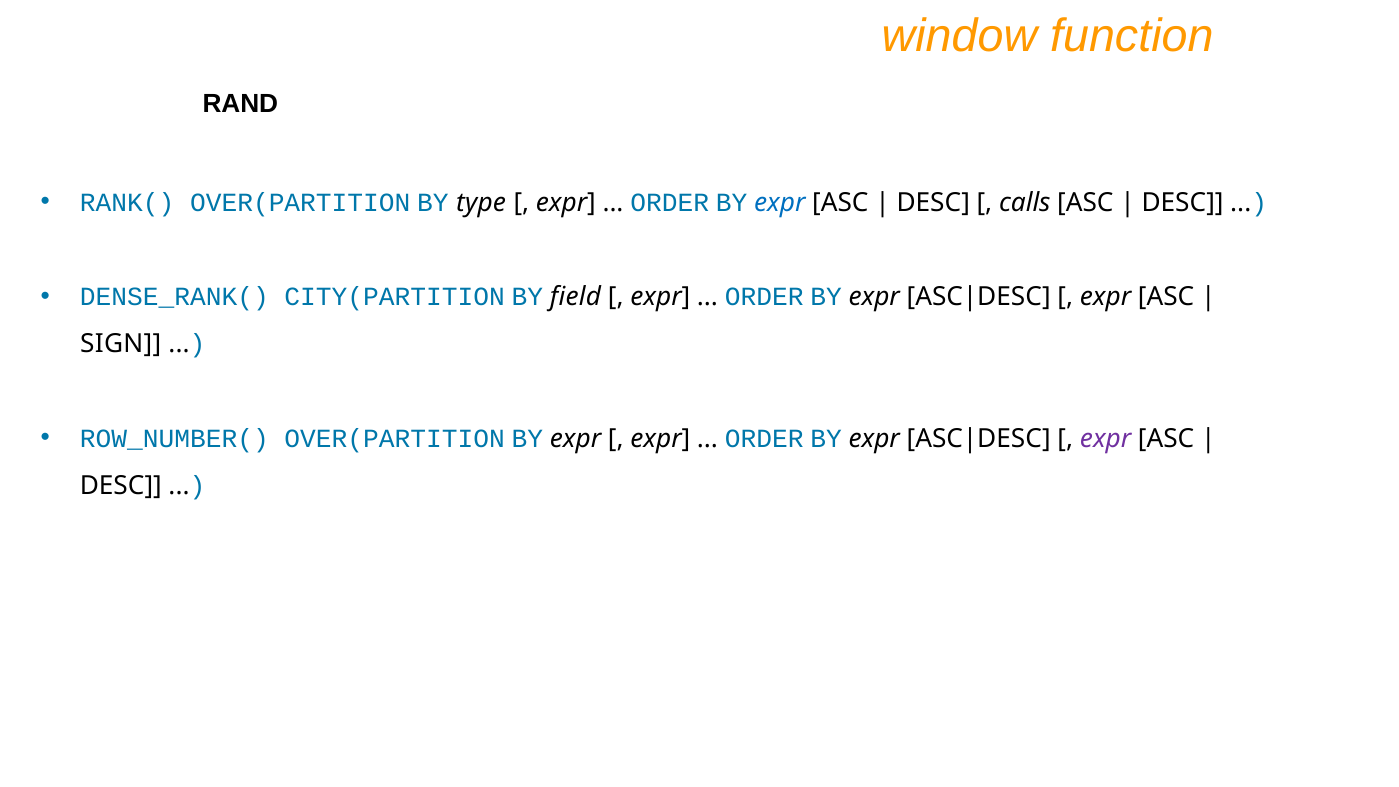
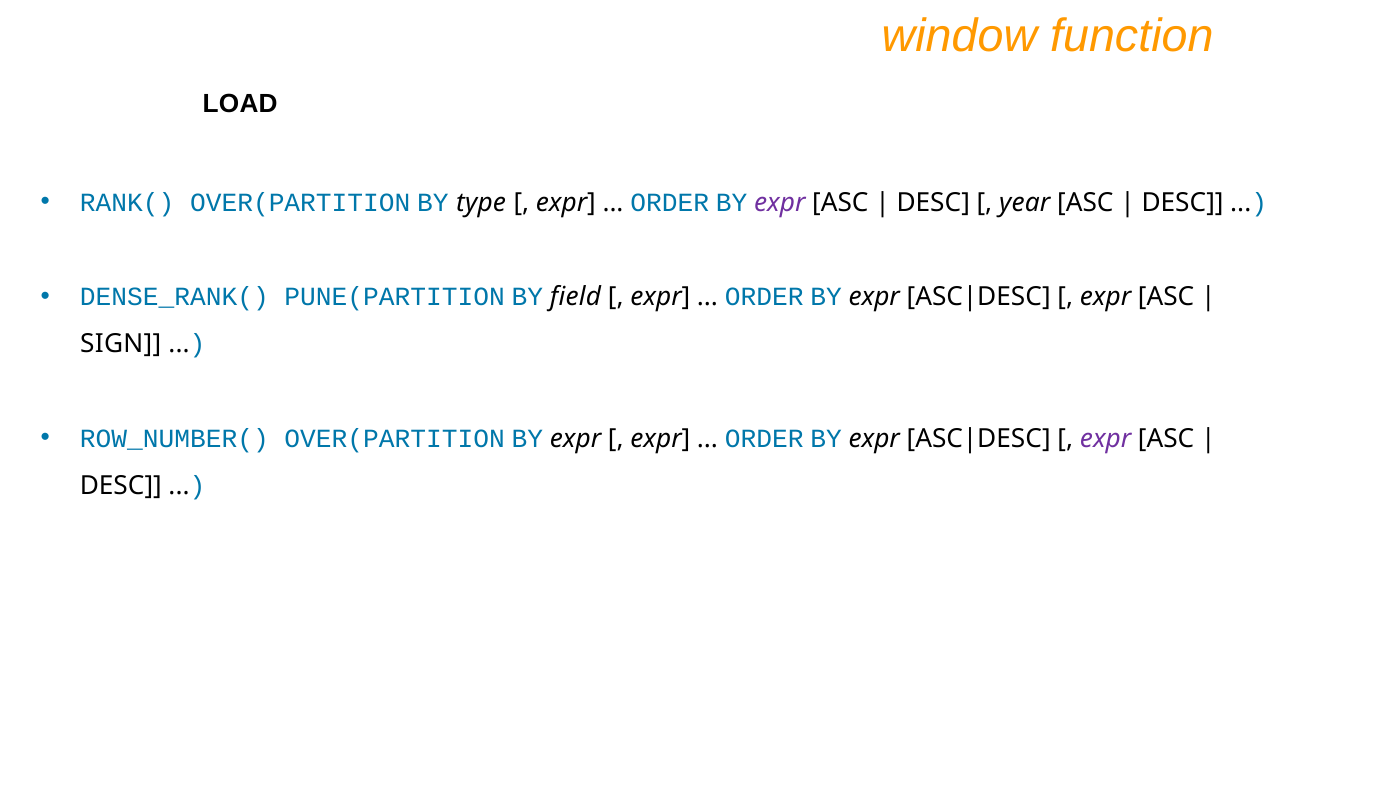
RAND: RAND -> LOAD (240, 103)
expr colour: blue -> purple (780, 202)
calls: calls -> year (1025, 202)
CITY(PARTITION: CITY(PARTITION -> PUNE(PARTITION (395, 297)
